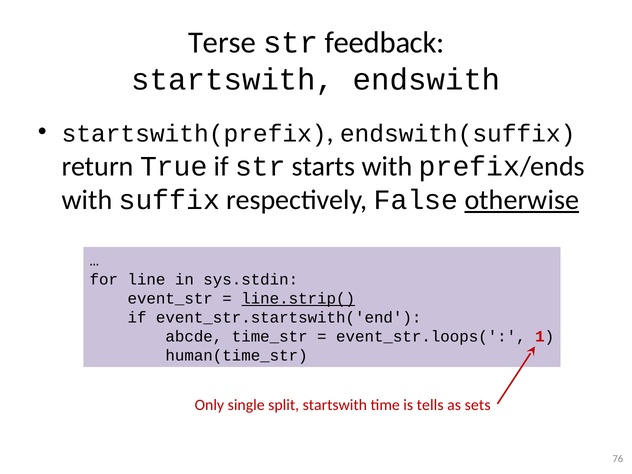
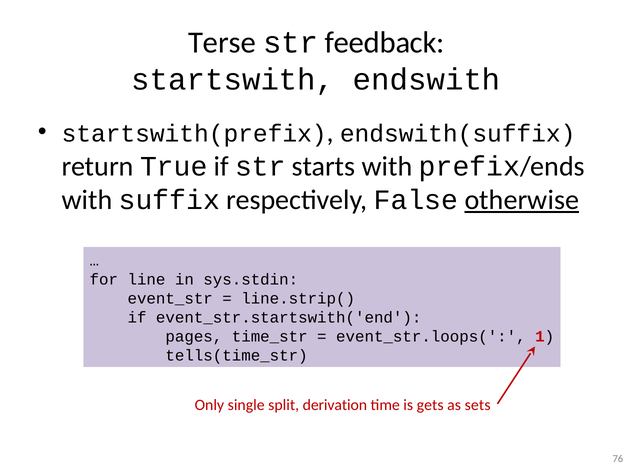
line.strip( underline: present -> none (298, 299)
abcde: abcde -> pages (194, 336)
human(time_str: human(time_str -> tells(time_str (237, 355)
split startswith: startswith -> derivation (335, 405)
tells: tells -> gets (430, 405)
